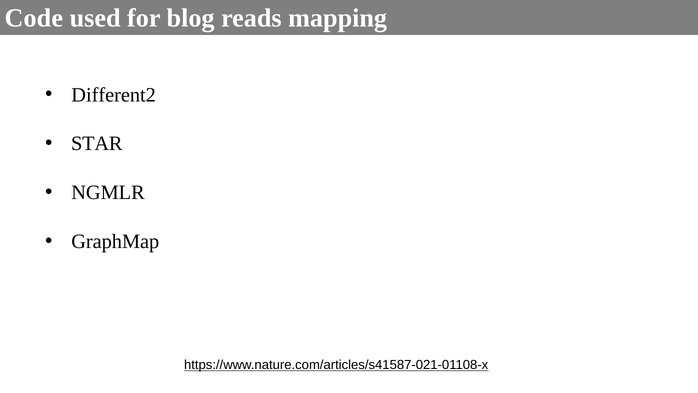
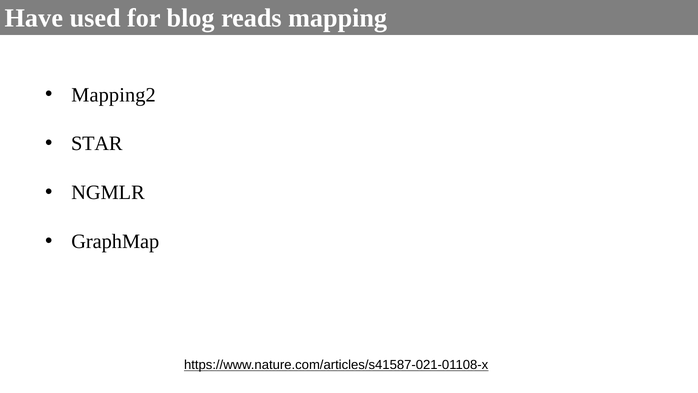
Code: Code -> Have (34, 18)
Different2: Different2 -> Mapping2 (114, 95)
